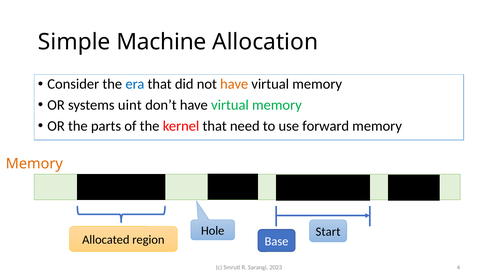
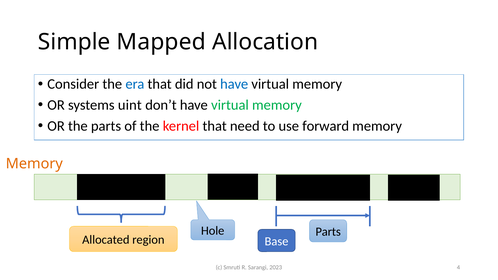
Machine: Machine -> Mapped (161, 42)
have colour: orange -> blue (234, 84)
Start: Start -> Parts (328, 232)
